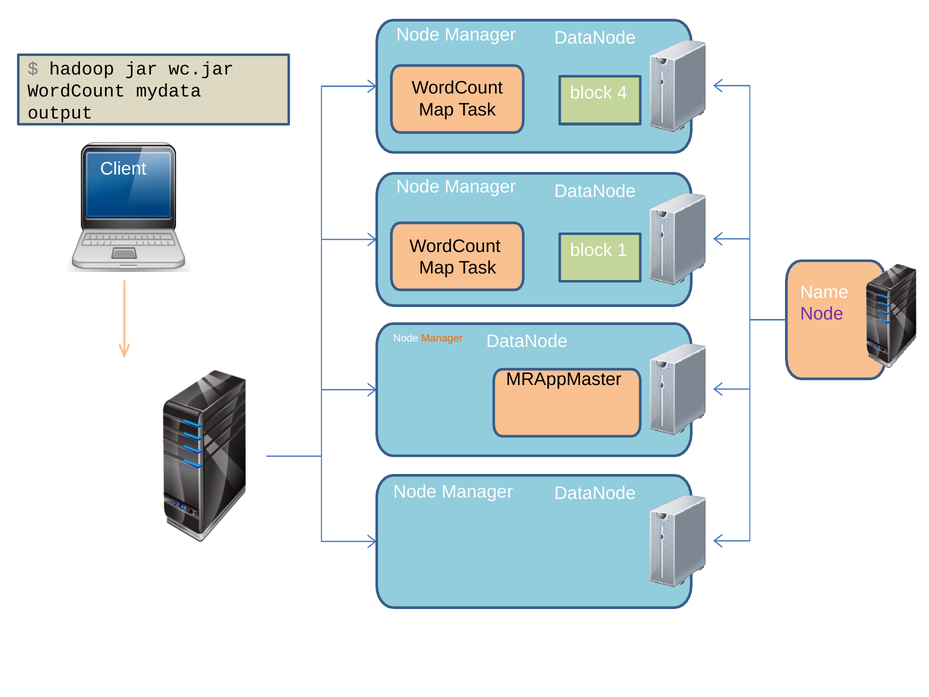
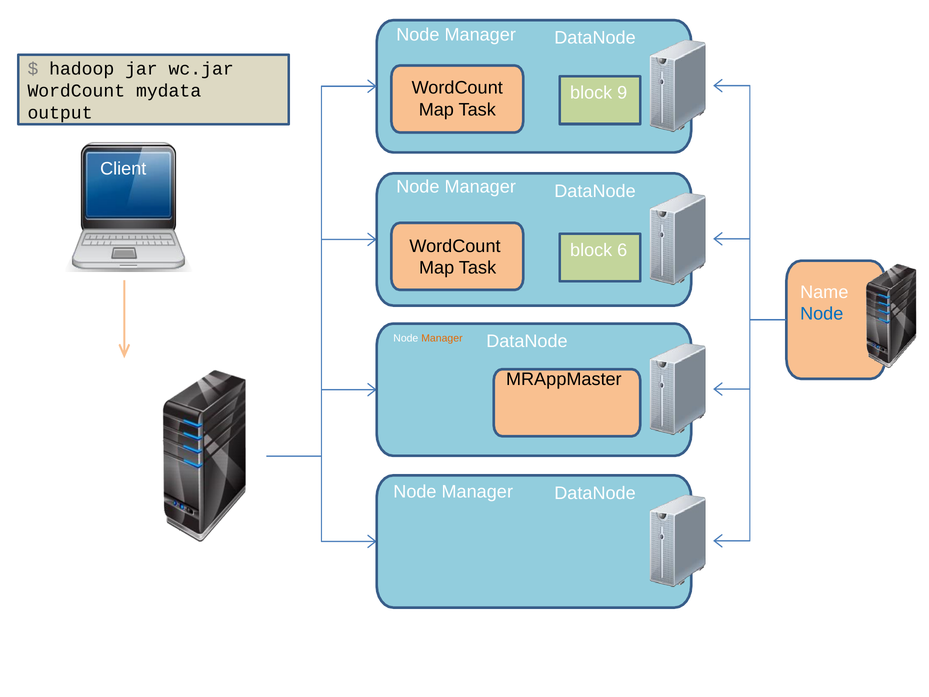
4: 4 -> 9 (622, 93)
1: 1 -> 6 (622, 250)
Node colour: purple -> blue (822, 314)
